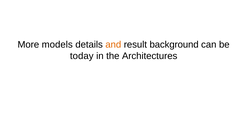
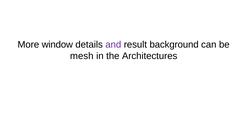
models: models -> window (57, 45)
and colour: orange -> purple (113, 45)
today: today -> mesh (82, 56)
